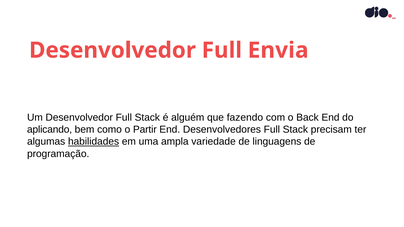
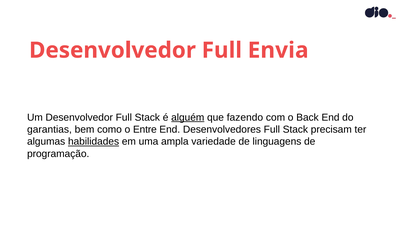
alguém underline: none -> present (188, 118)
aplicando: aplicando -> garantias (49, 130)
Partir: Partir -> Entre (145, 130)
